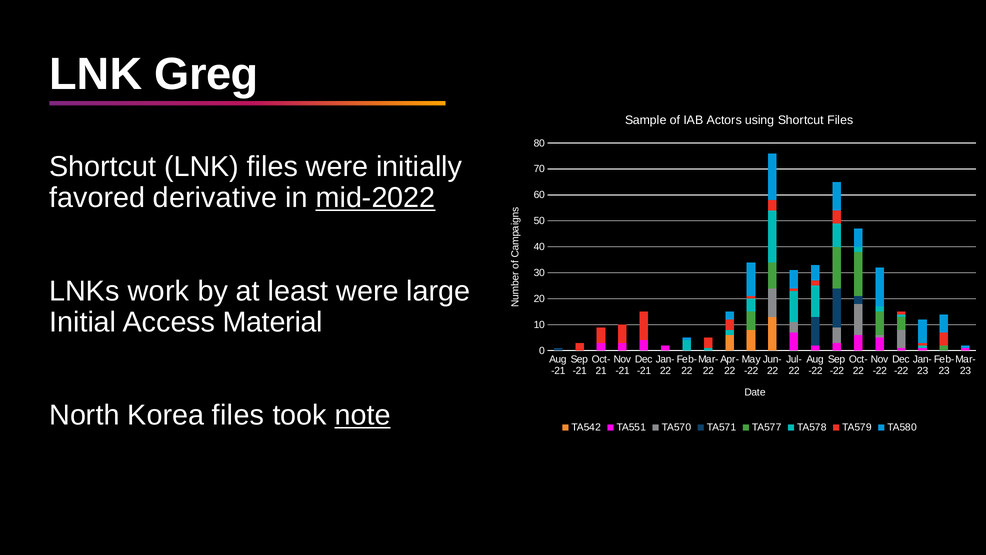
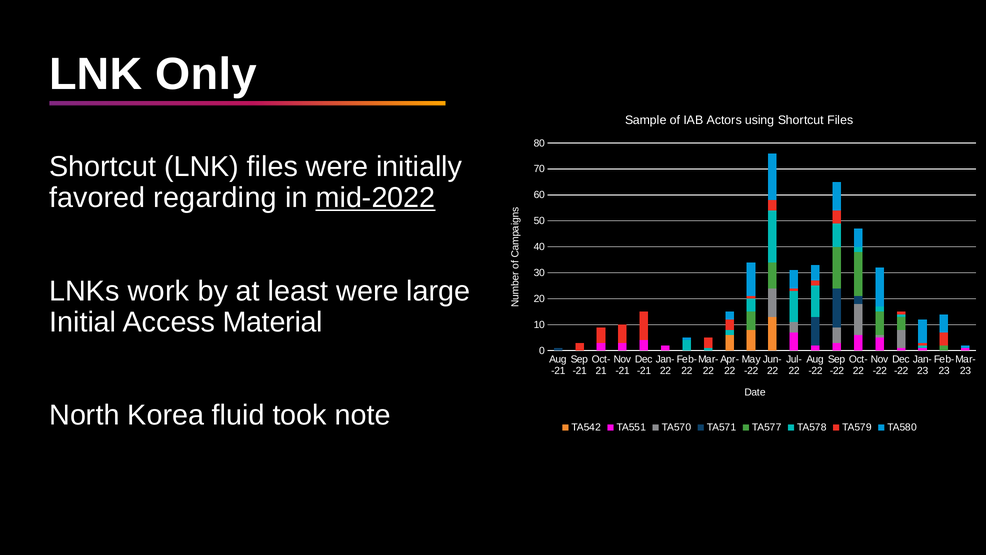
Greg: Greg -> Only (206, 75)
derivative: derivative -> regarding (215, 198)
Korea files: files -> fluid (238, 415)
note underline: present -> none (363, 415)
